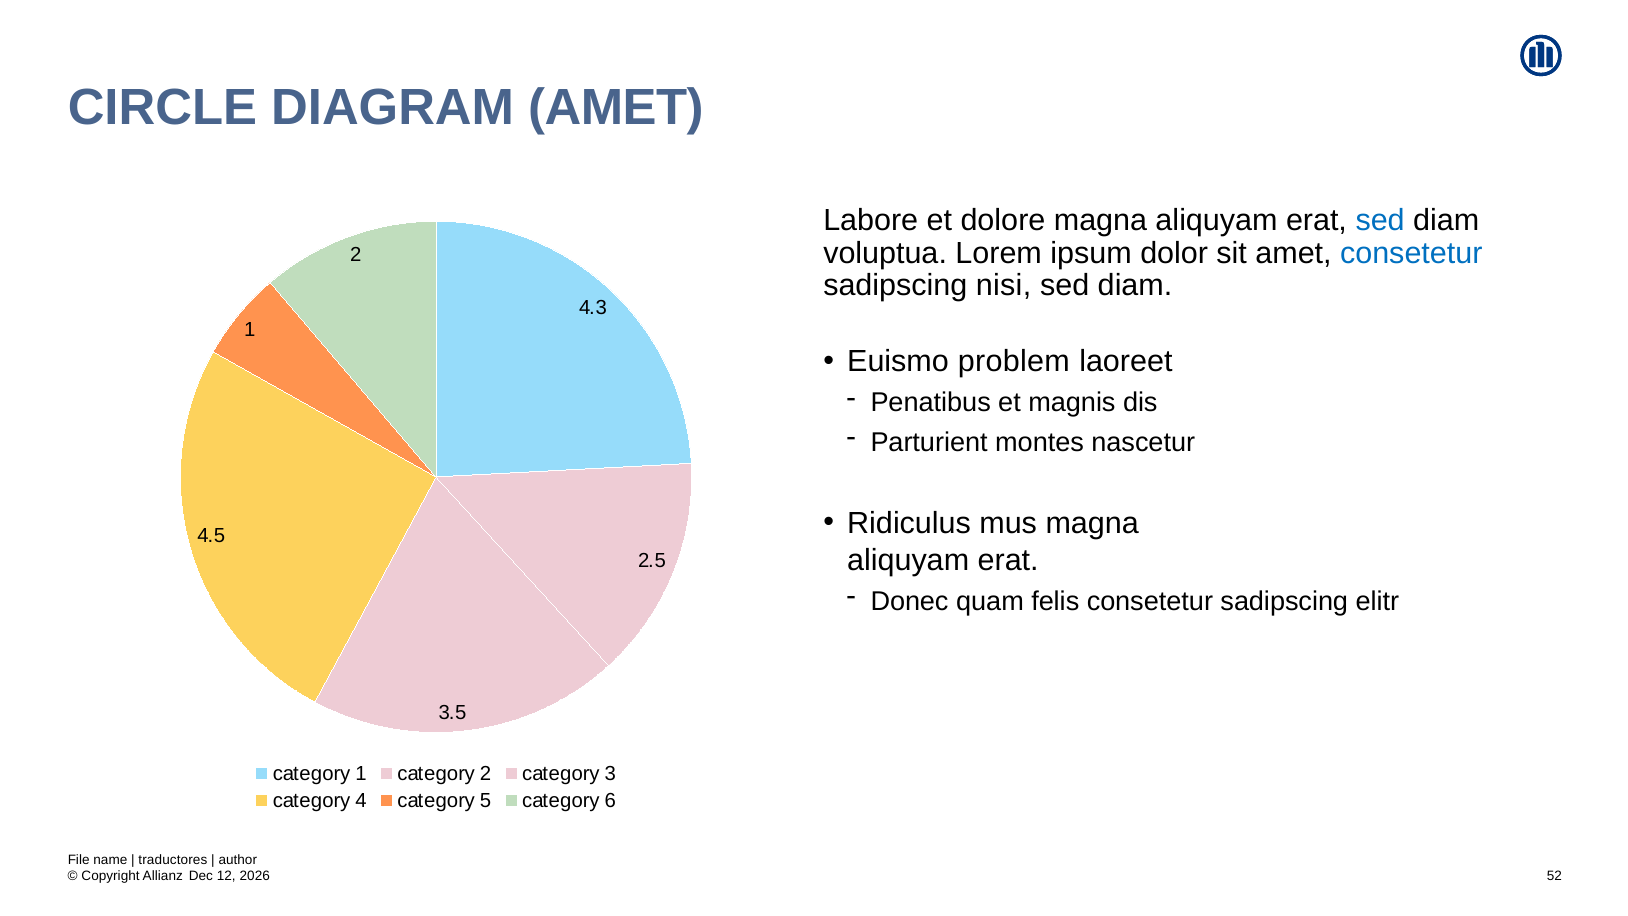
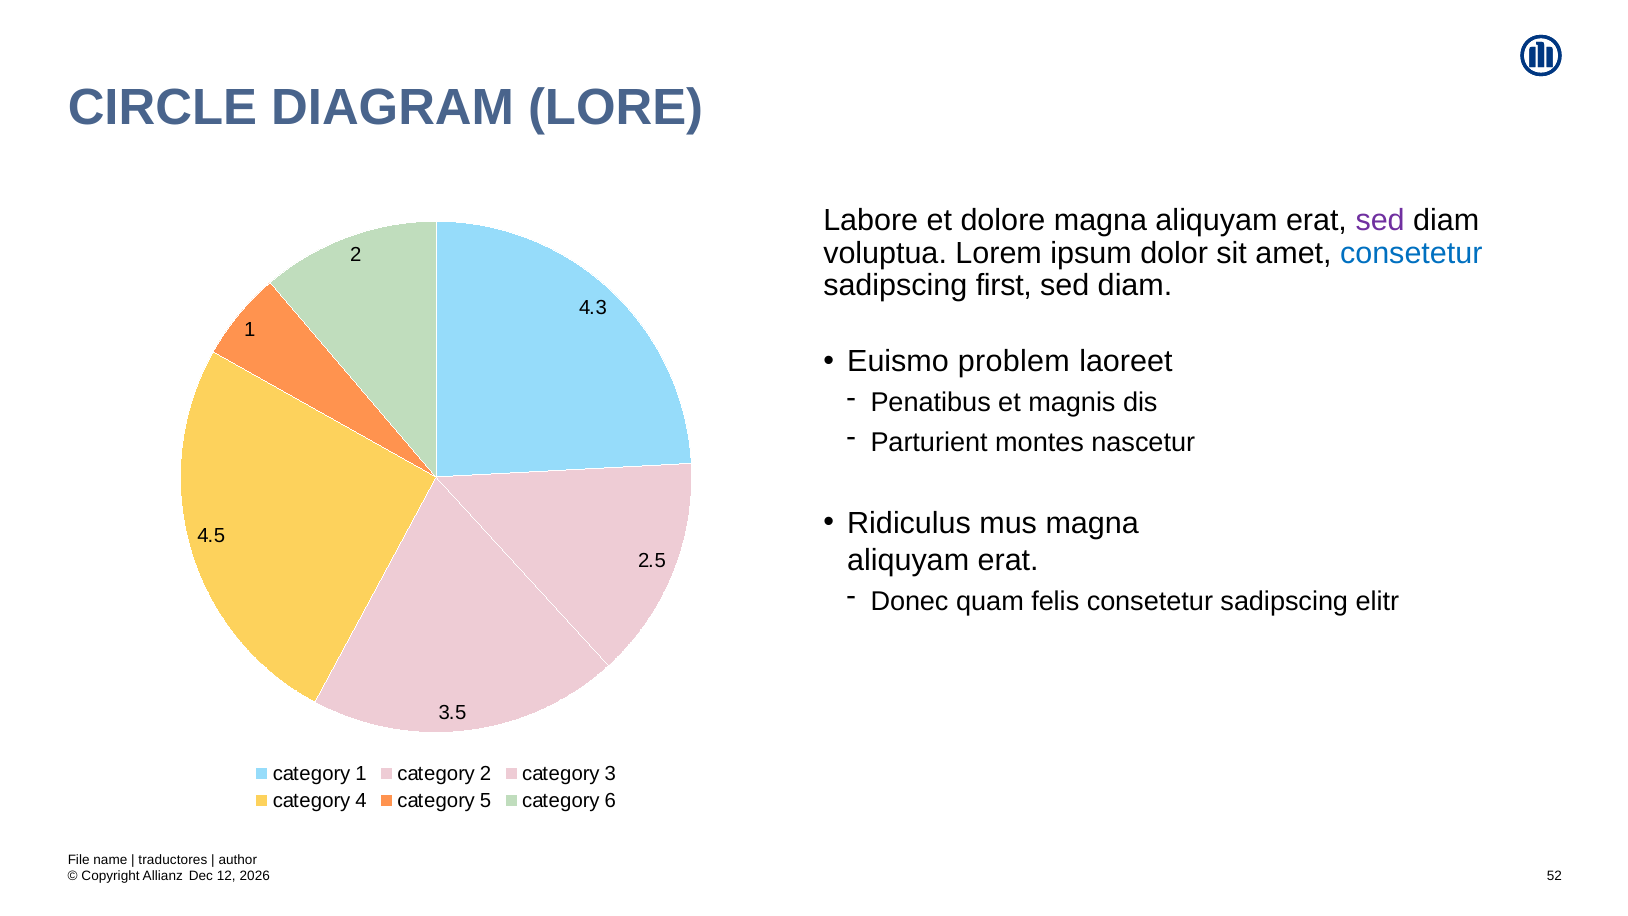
DIAGRAM AMET: AMET -> LORE (616, 108)
sed colour: blue -> purple (1380, 221)
nisi: nisi -> first (1004, 286)
